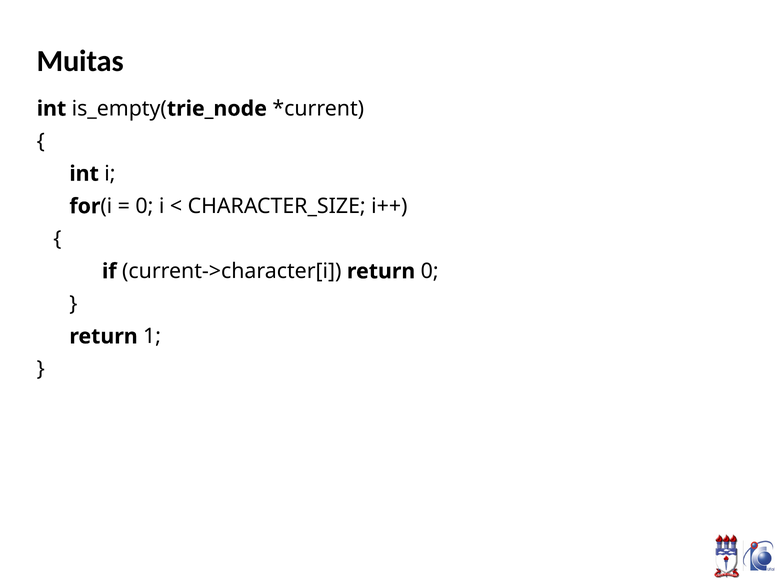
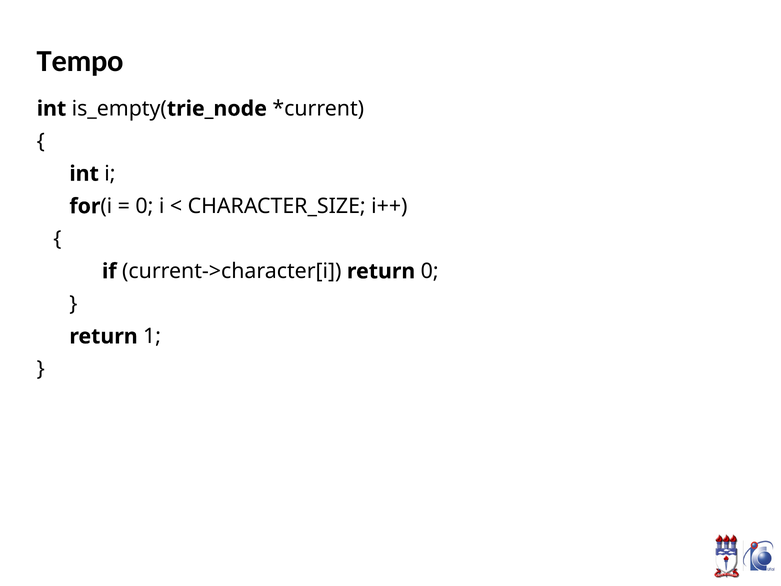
Muitas: Muitas -> Tempo (80, 61)
